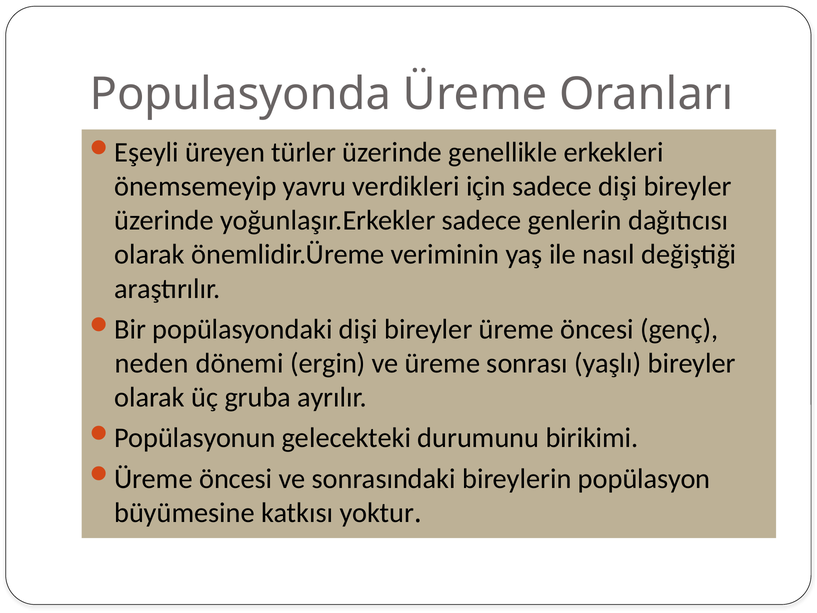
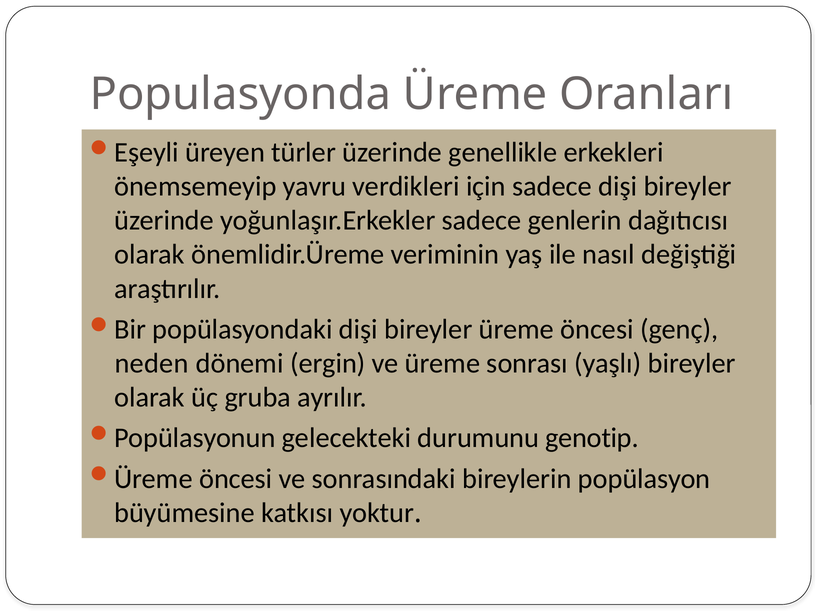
birikimi: birikimi -> genotip (592, 438)
